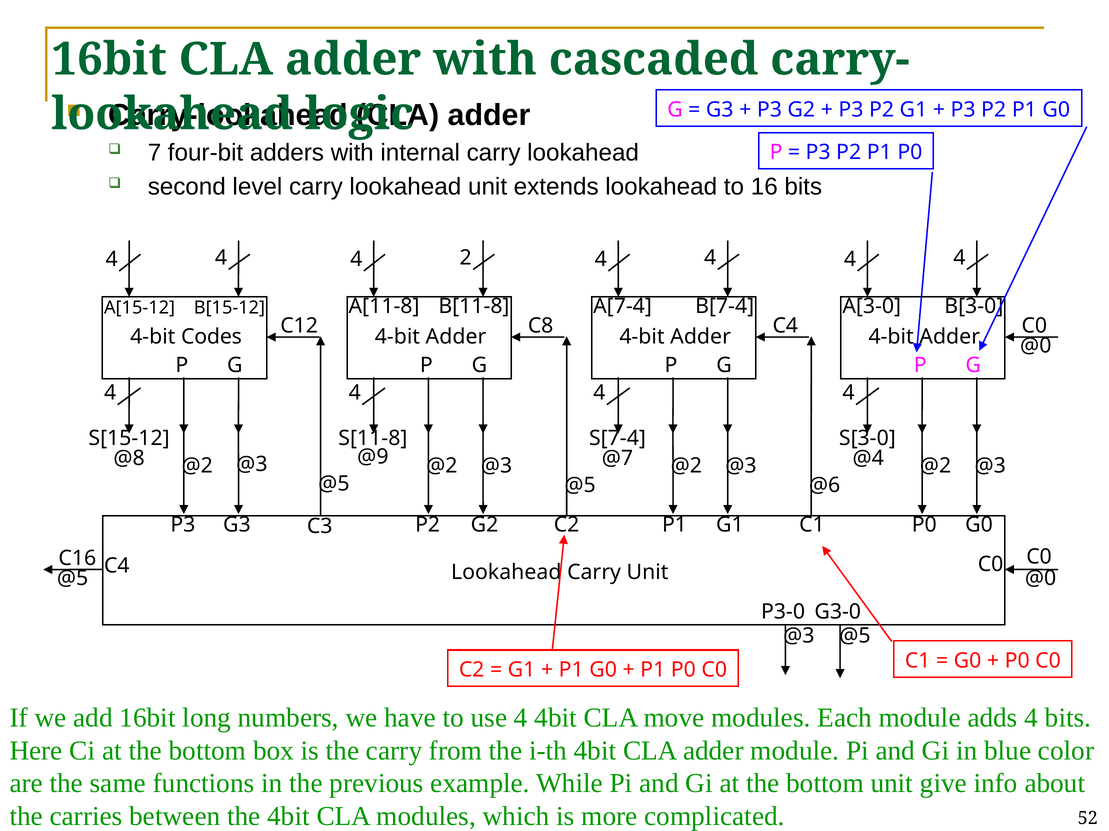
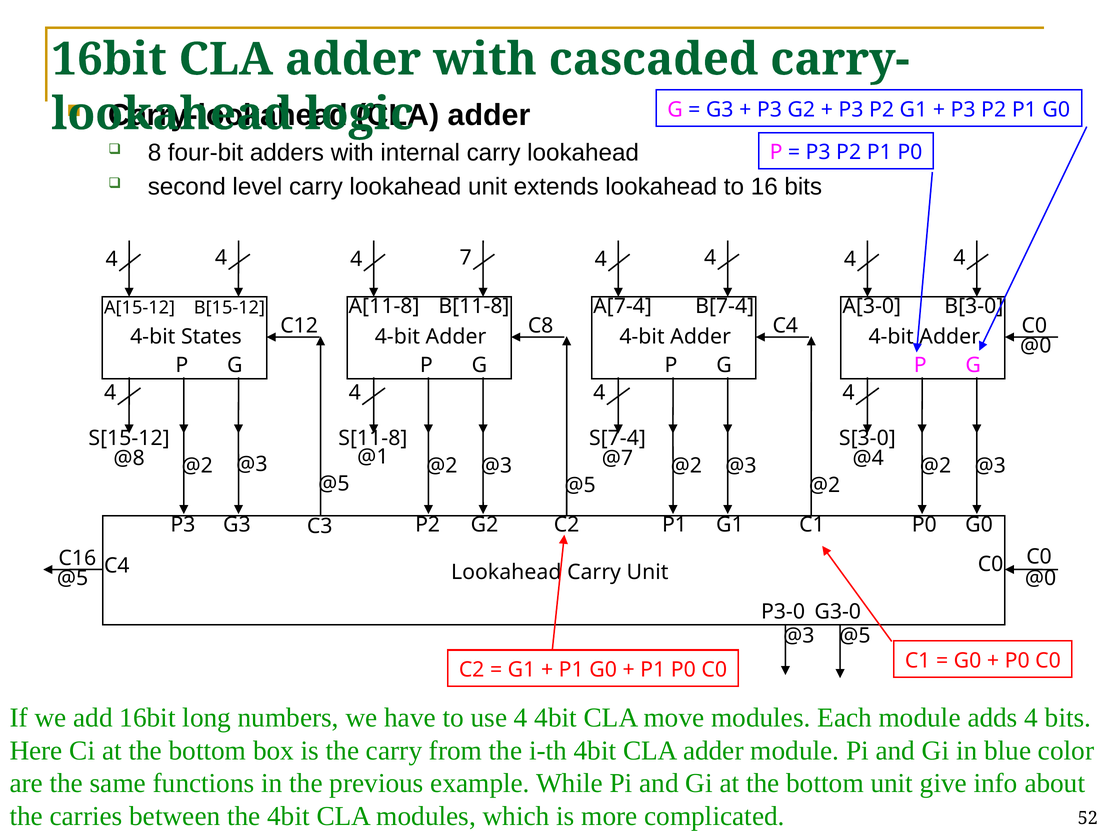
7: 7 -> 8 (155, 153)
2: 2 -> 7 (466, 258)
Codes: Codes -> States (211, 337)
@9: @9 -> @1 (373, 457)
@6: @6 -> @2 (825, 485)
